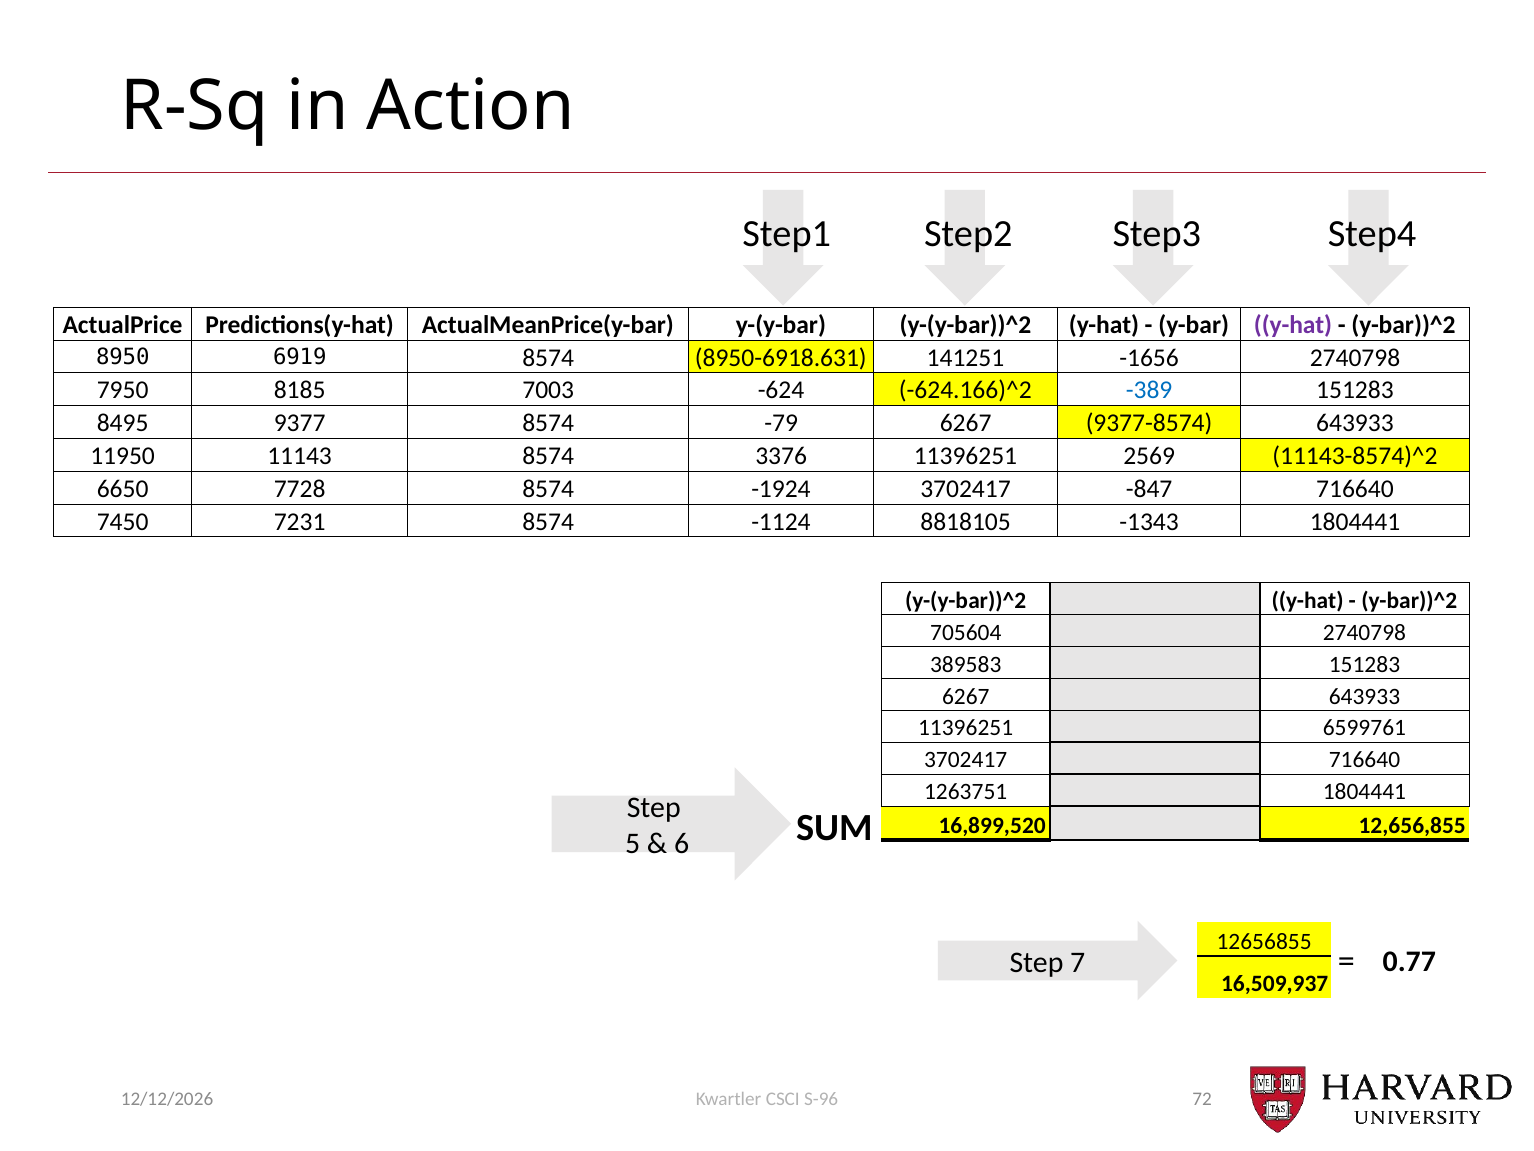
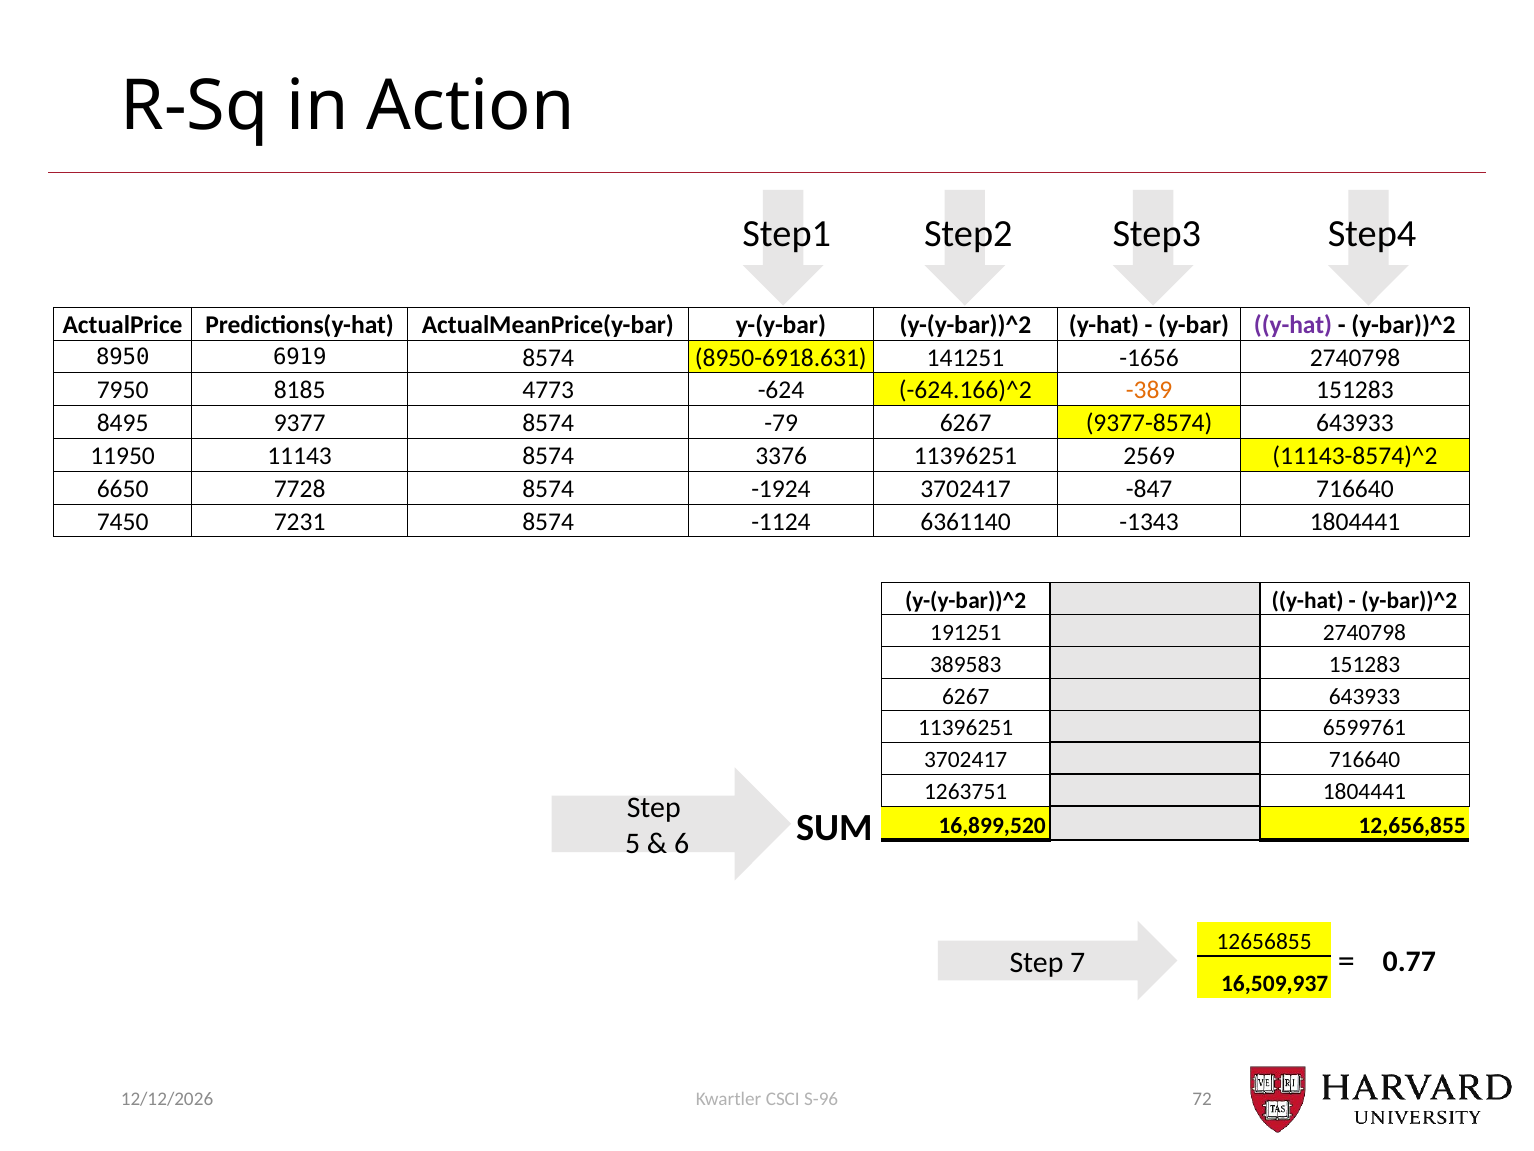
7003: 7003 -> 4773 (548, 390)
-389 colour: blue -> orange (1149, 390)
8818105: 8818105 -> 6361140 (966, 521)
705604: 705604 -> 191251 (966, 632)
